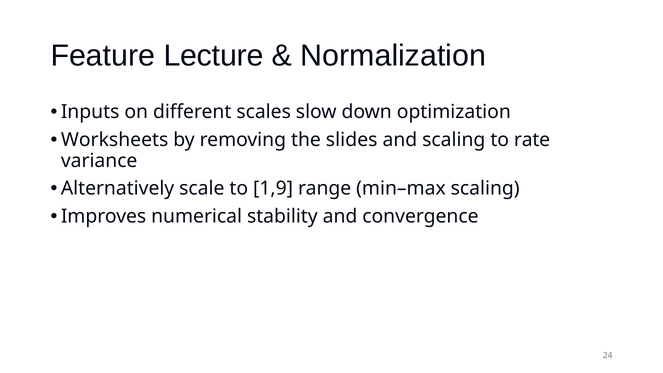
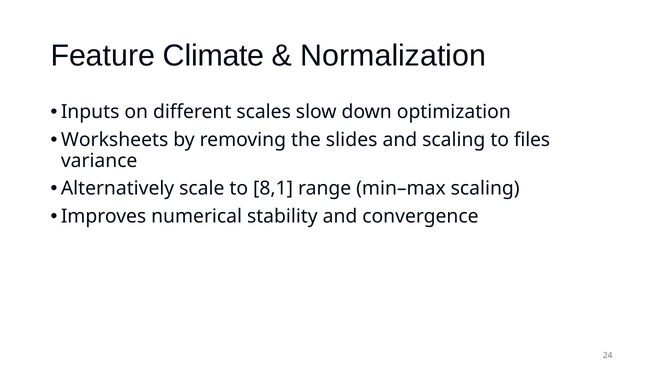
Lecture: Lecture -> Climate (214, 56)
rate: rate -> files (532, 140)
1,9: 1,9 -> 8,1 (273, 189)
